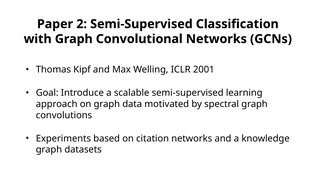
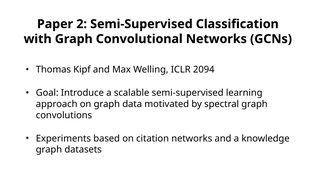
2001: 2001 -> 2094 (204, 70)
